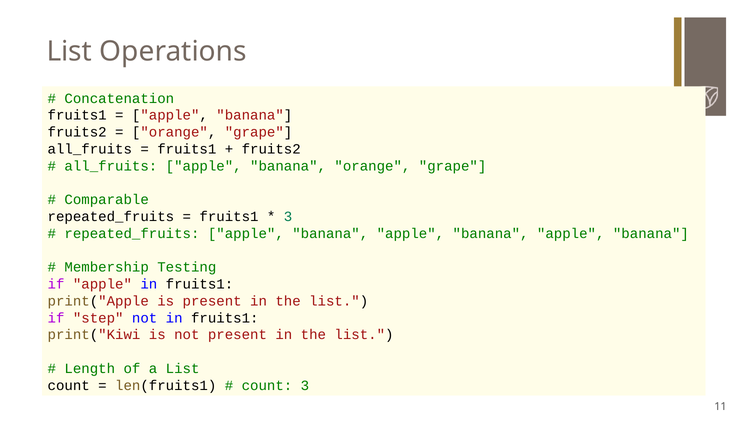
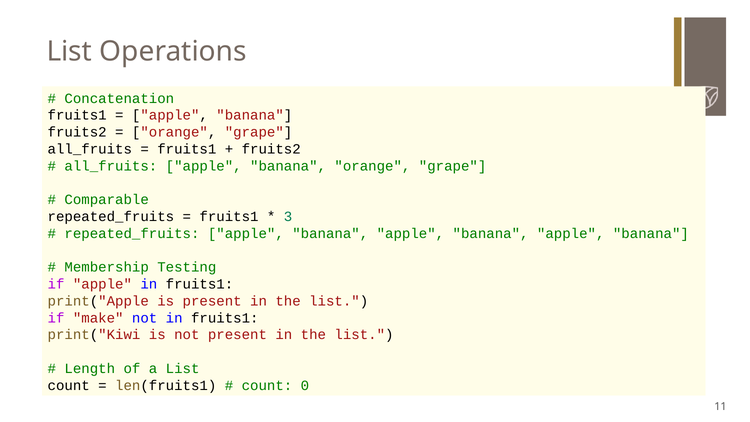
step: step -> make (98, 318)
count 3: 3 -> 0 (305, 385)
